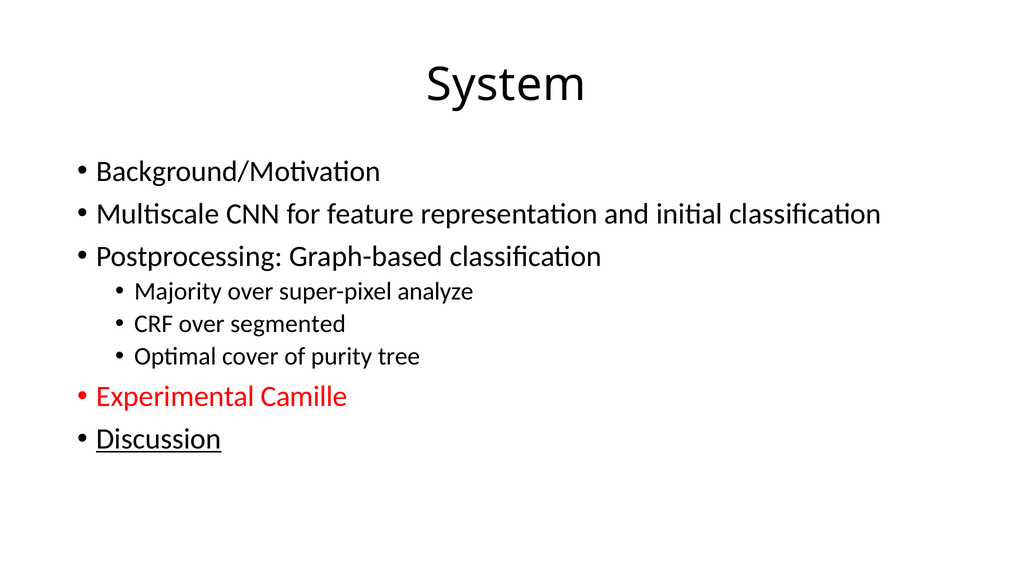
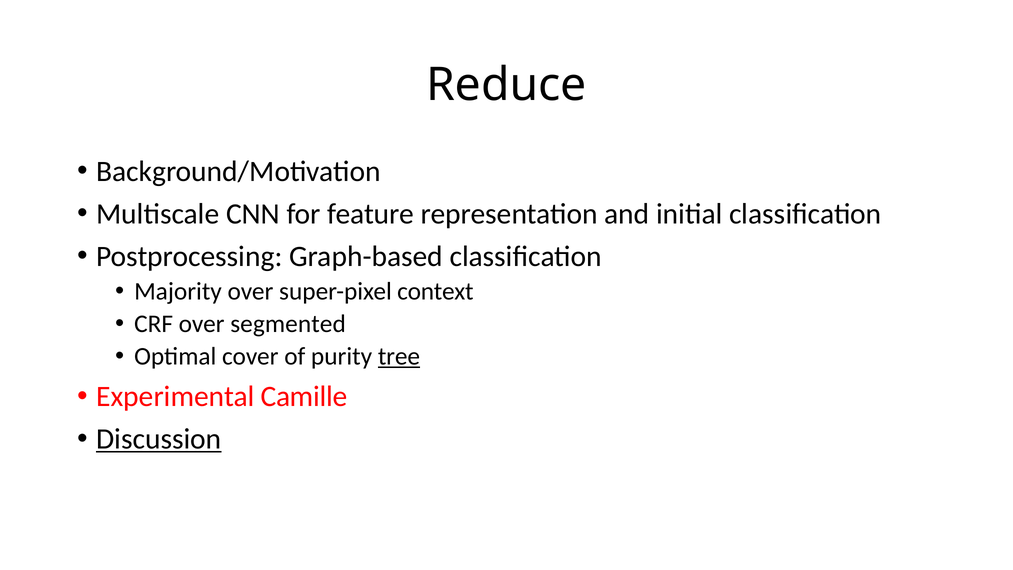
System: System -> Reduce (506, 85)
analyze: analyze -> context (435, 291)
tree underline: none -> present (399, 356)
